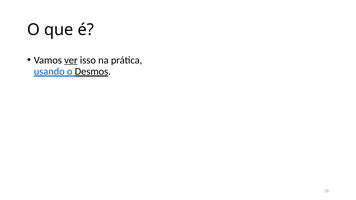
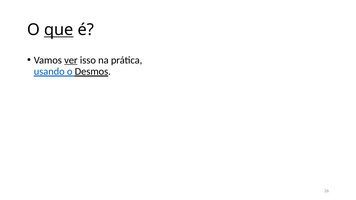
que underline: none -> present (59, 30)
